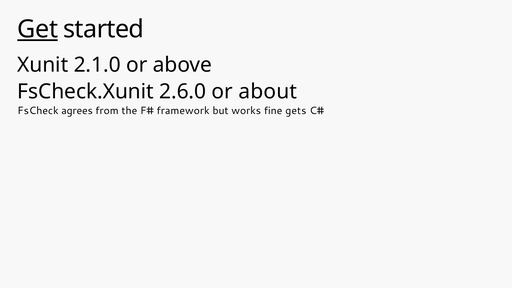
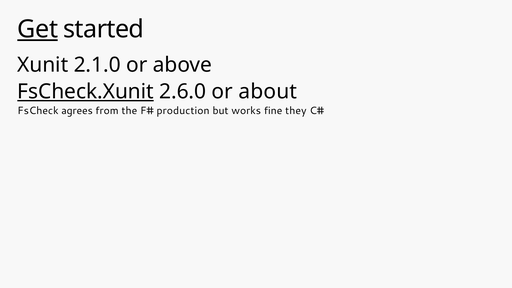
FsCheck.Xunit underline: none -> present (86, 92)
framework: framework -> production (183, 111)
gets: gets -> they (296, 111)
